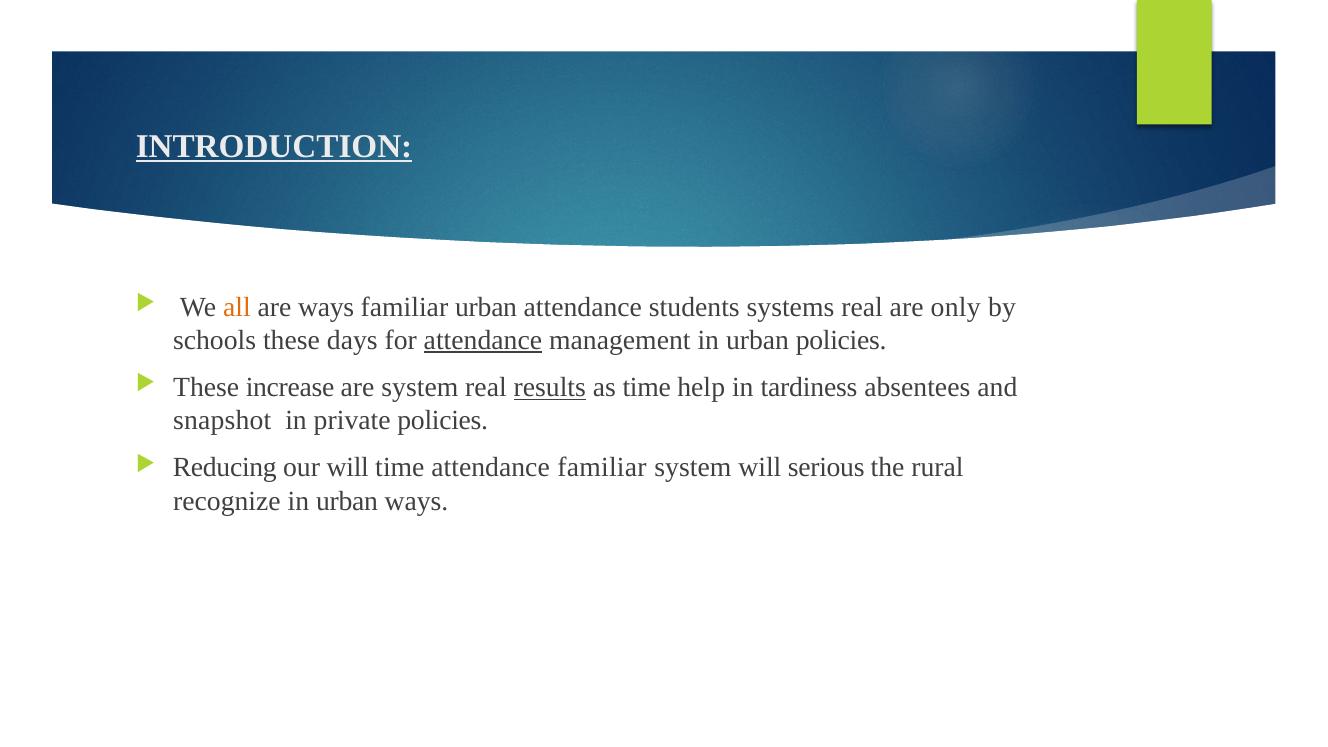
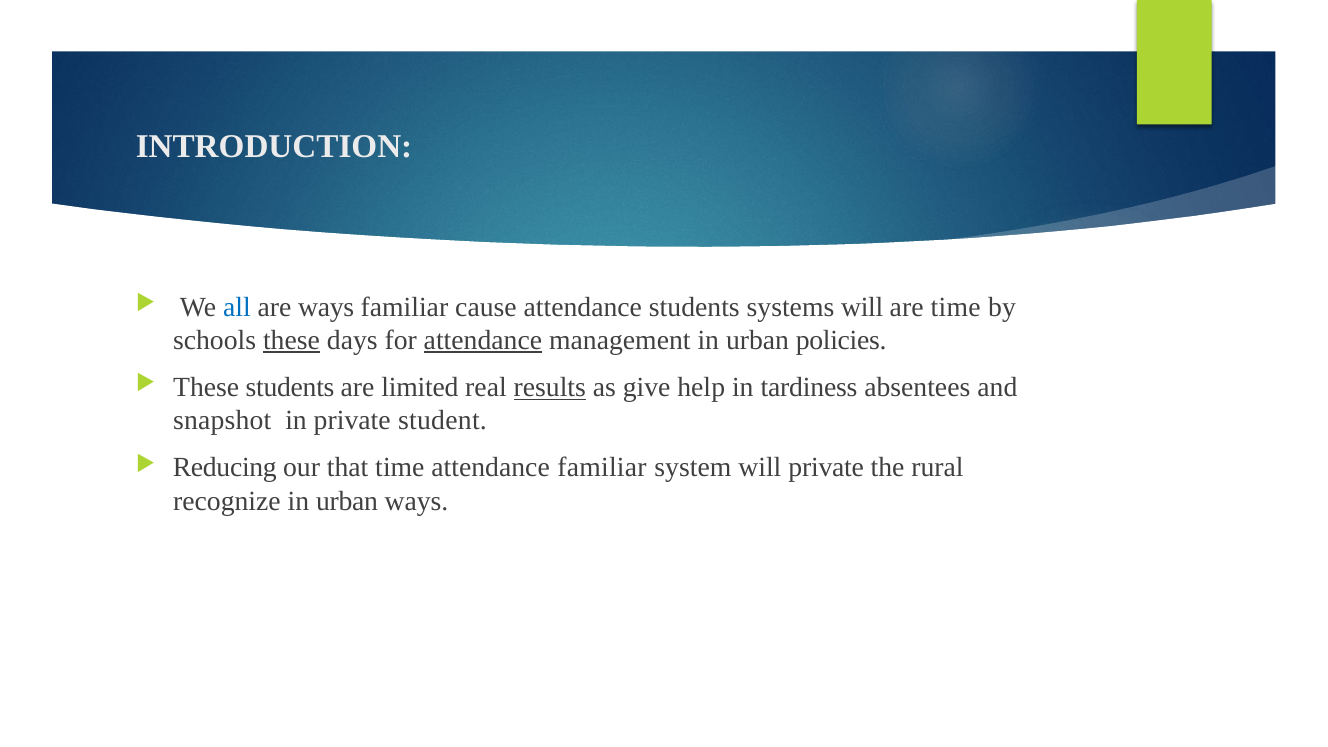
INTRODUCTION underline: present -> none (274, 147)
all colour: orange -> blue (237, 307)
familiar urban: urban -> cause (486, 307)
systems real: real -> will (862, 307)
are only: only -> time (956, 307)
these underline: none -> present (291, 340)
These increase: increase -> students (290, 387)
are system: system -> limited (420, 387)
as time: time -> give (647, 387)
private policies: policies -> student (442, 421)
our will: will -> that (348, 468)
will serious: serious -> private (826, 468)
